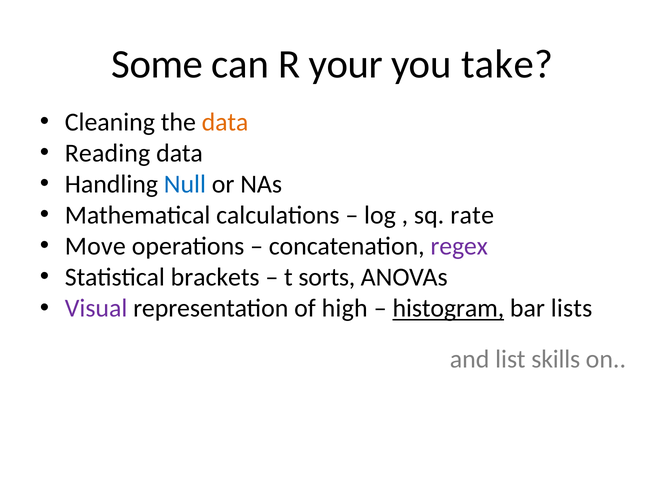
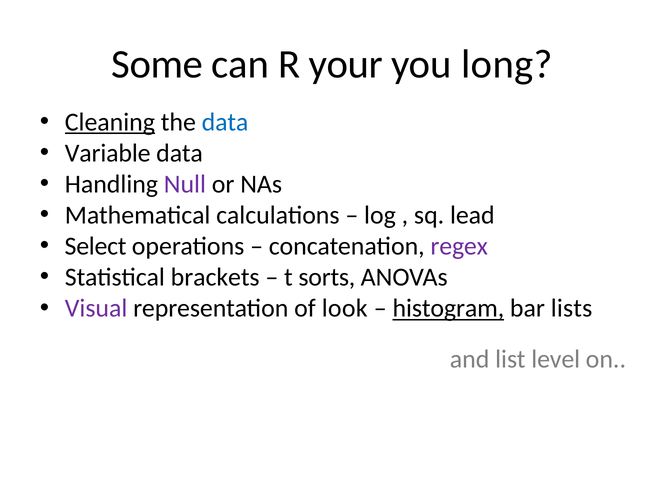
take: take -> long (507, 64)
Cleaning underline: none -> present (110, 122)
data colour: orange -> blue (225, 122)
Reading: Reading -> Variable (108, 153)
Null colour: blue -> purple (185, 184)
rate: rate -> lead (472, 215)
Move: Move -> Select (96, 247)
high: high -> look (345, 309)
skills: skills -> level (556, 360)
